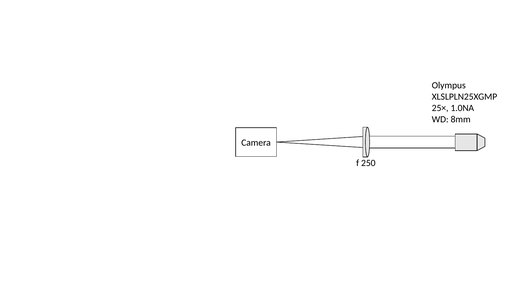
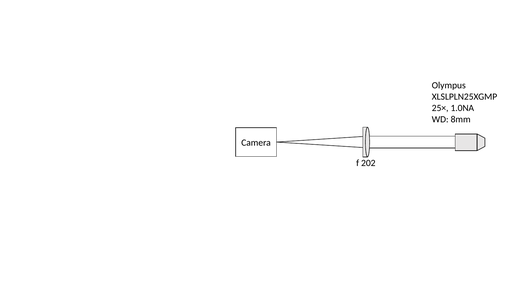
250: 250 -> 202 (368, 163)
